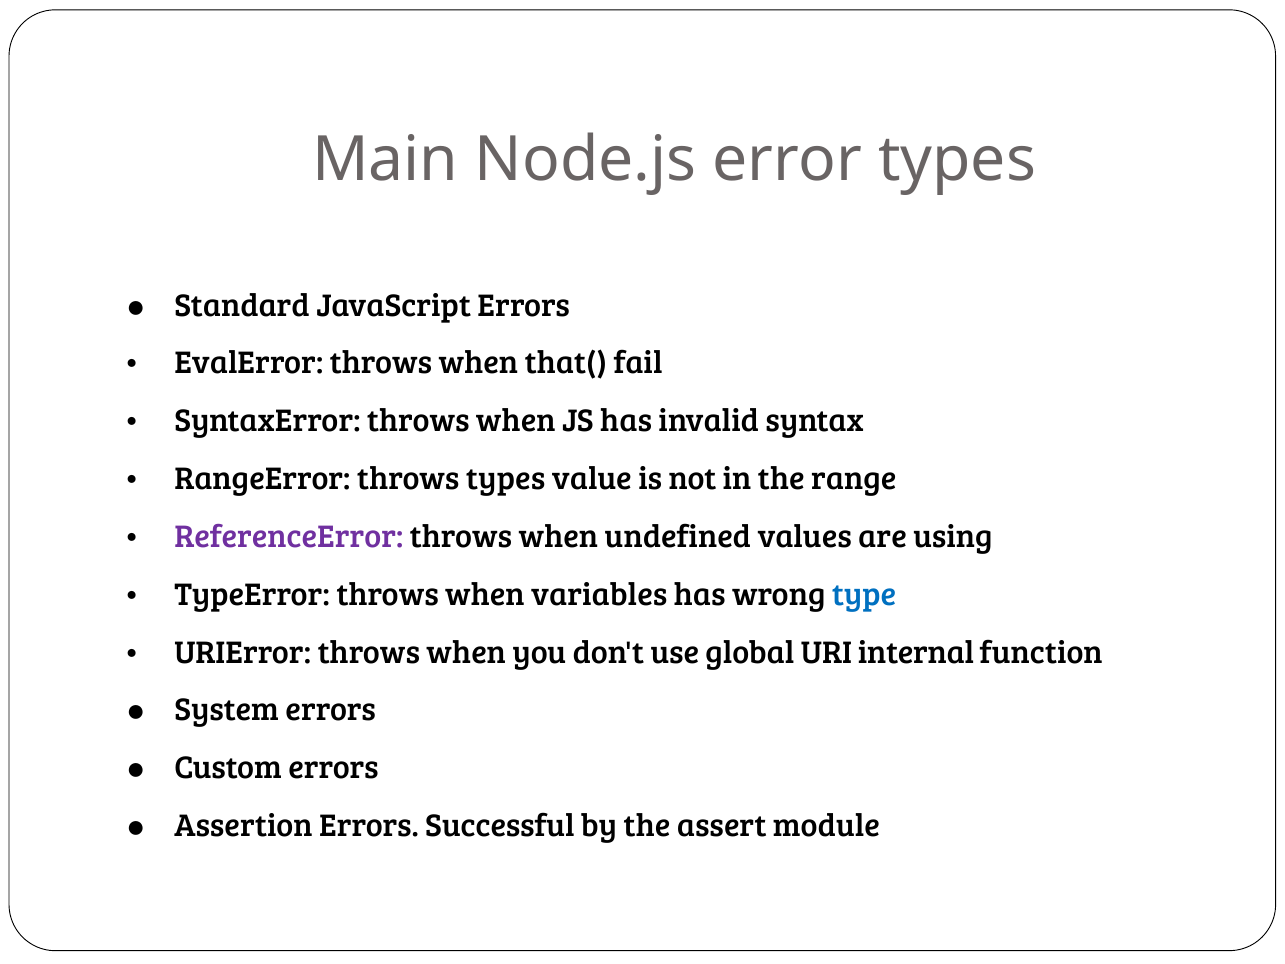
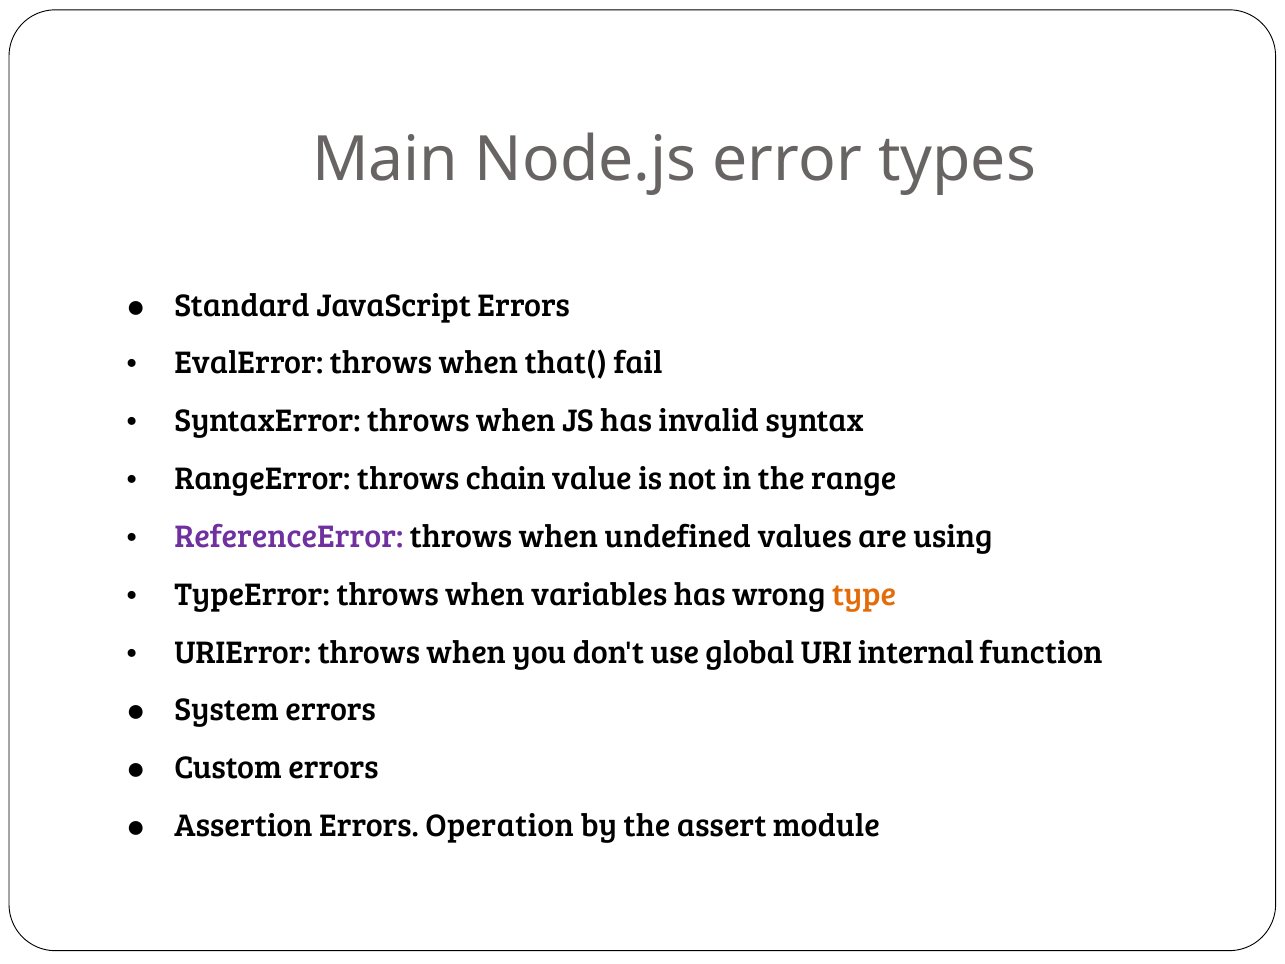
throws types: types -> chain (506, 479)
type colour: blue -> orange (864, 594)
Successful: Successful -> Operation (500, 826)
